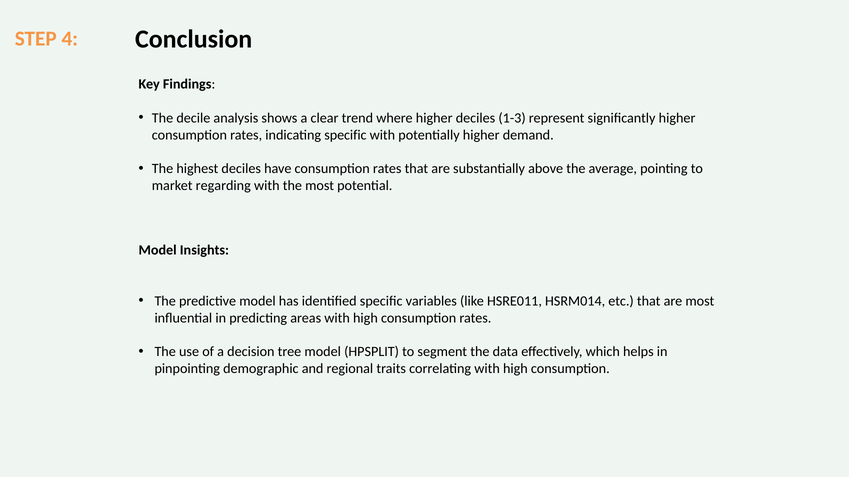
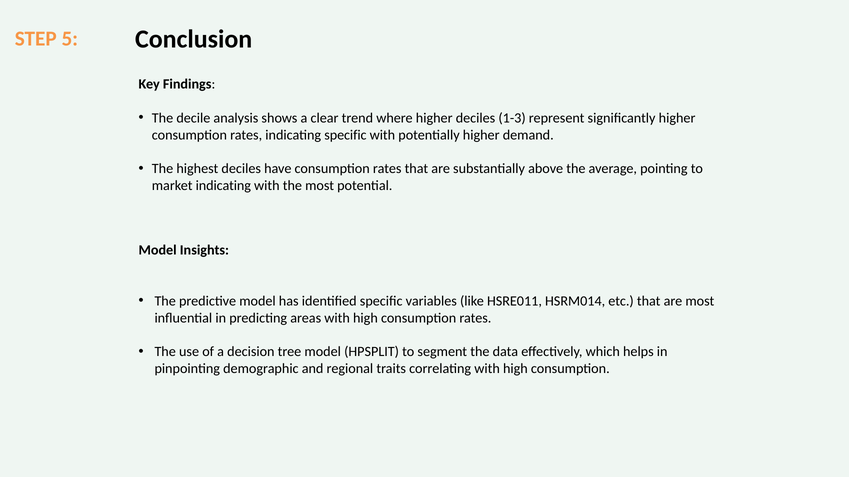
4: 4 -> 5 (70, 39)
market regarding: regarding -> indicating (223, 186)
